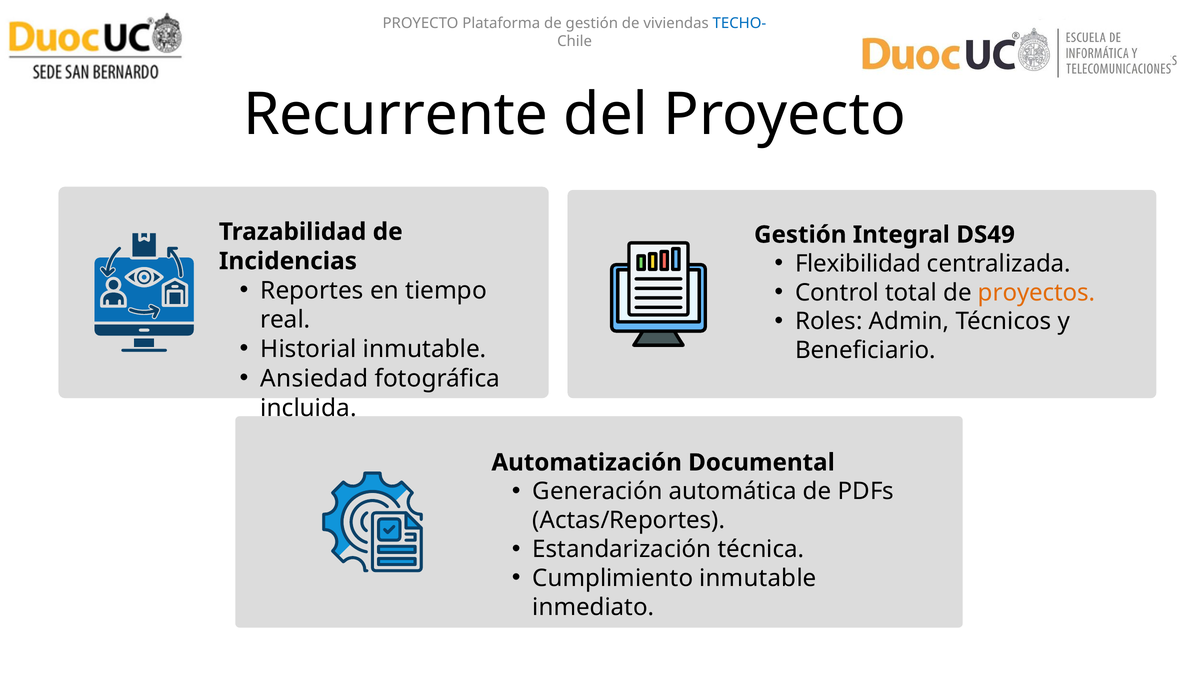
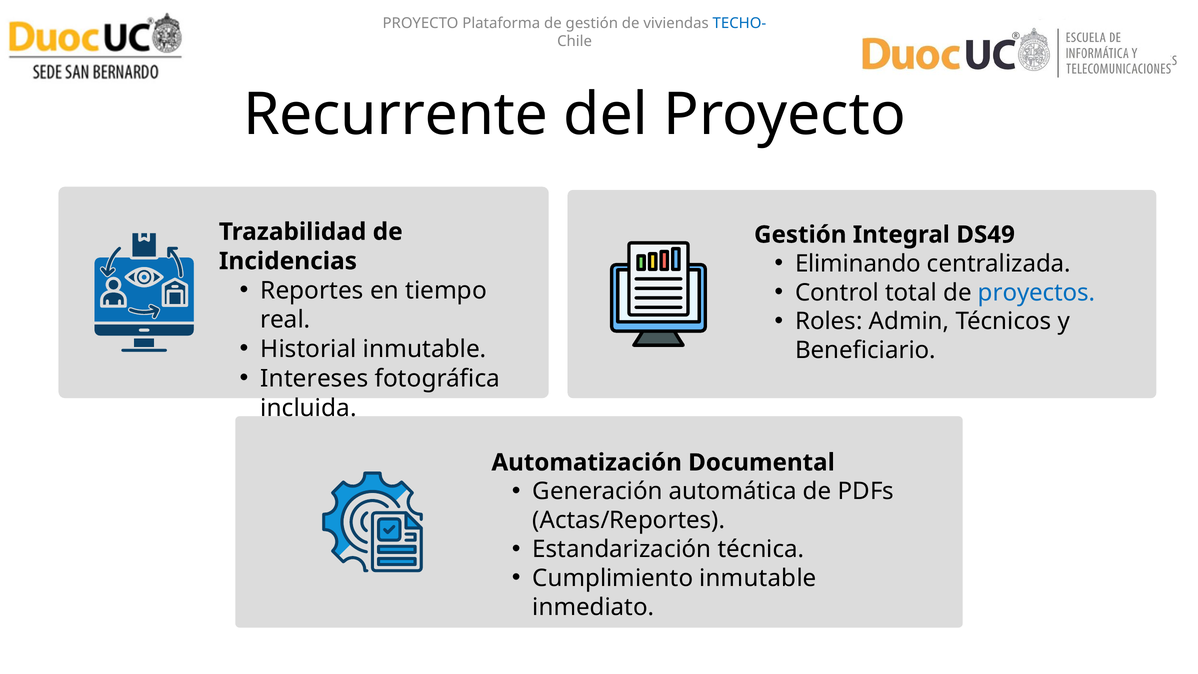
Flexibilidad: Flexibilidad -> Eliminando (858, 264)
proyectos colour: orange -> blue (1037, 293)
Ansiedad: Ansiedad -> Intereses (314, 379)
